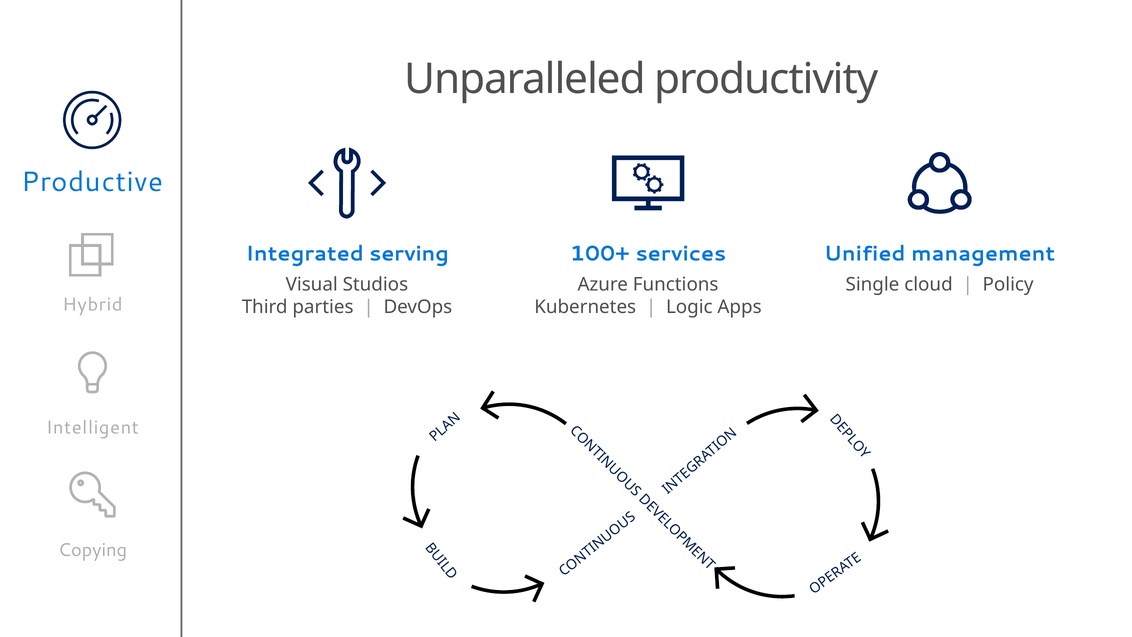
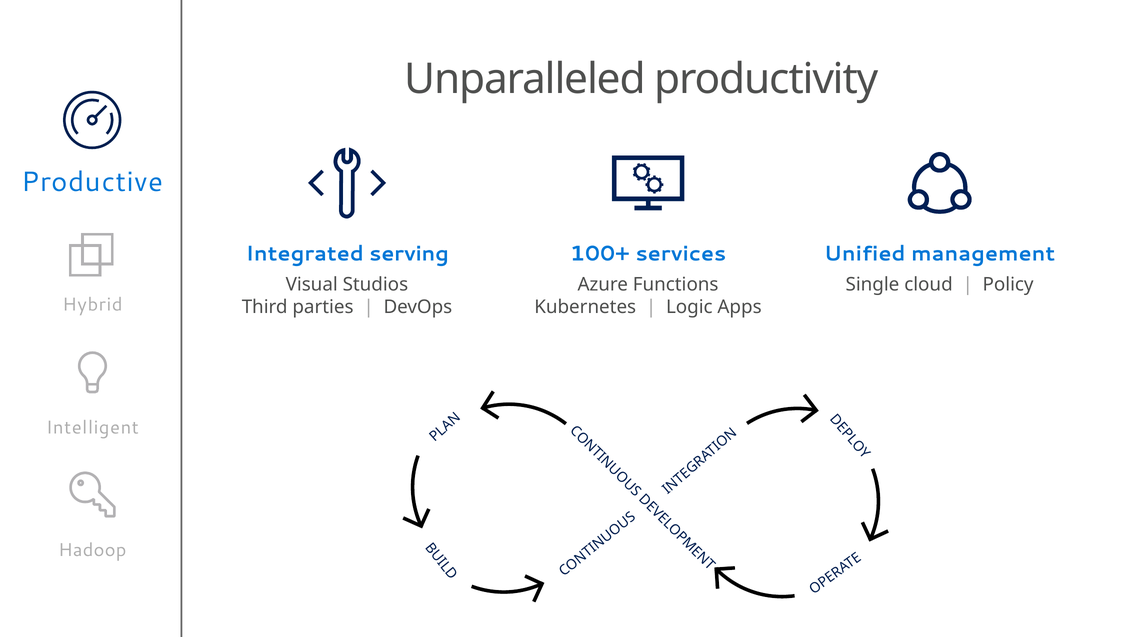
Copying: Copying -> Hadoop (92, 550)
